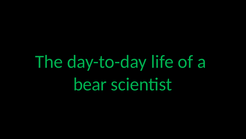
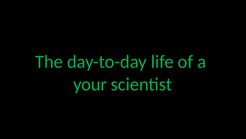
bear: bear -> your (90, 84)
